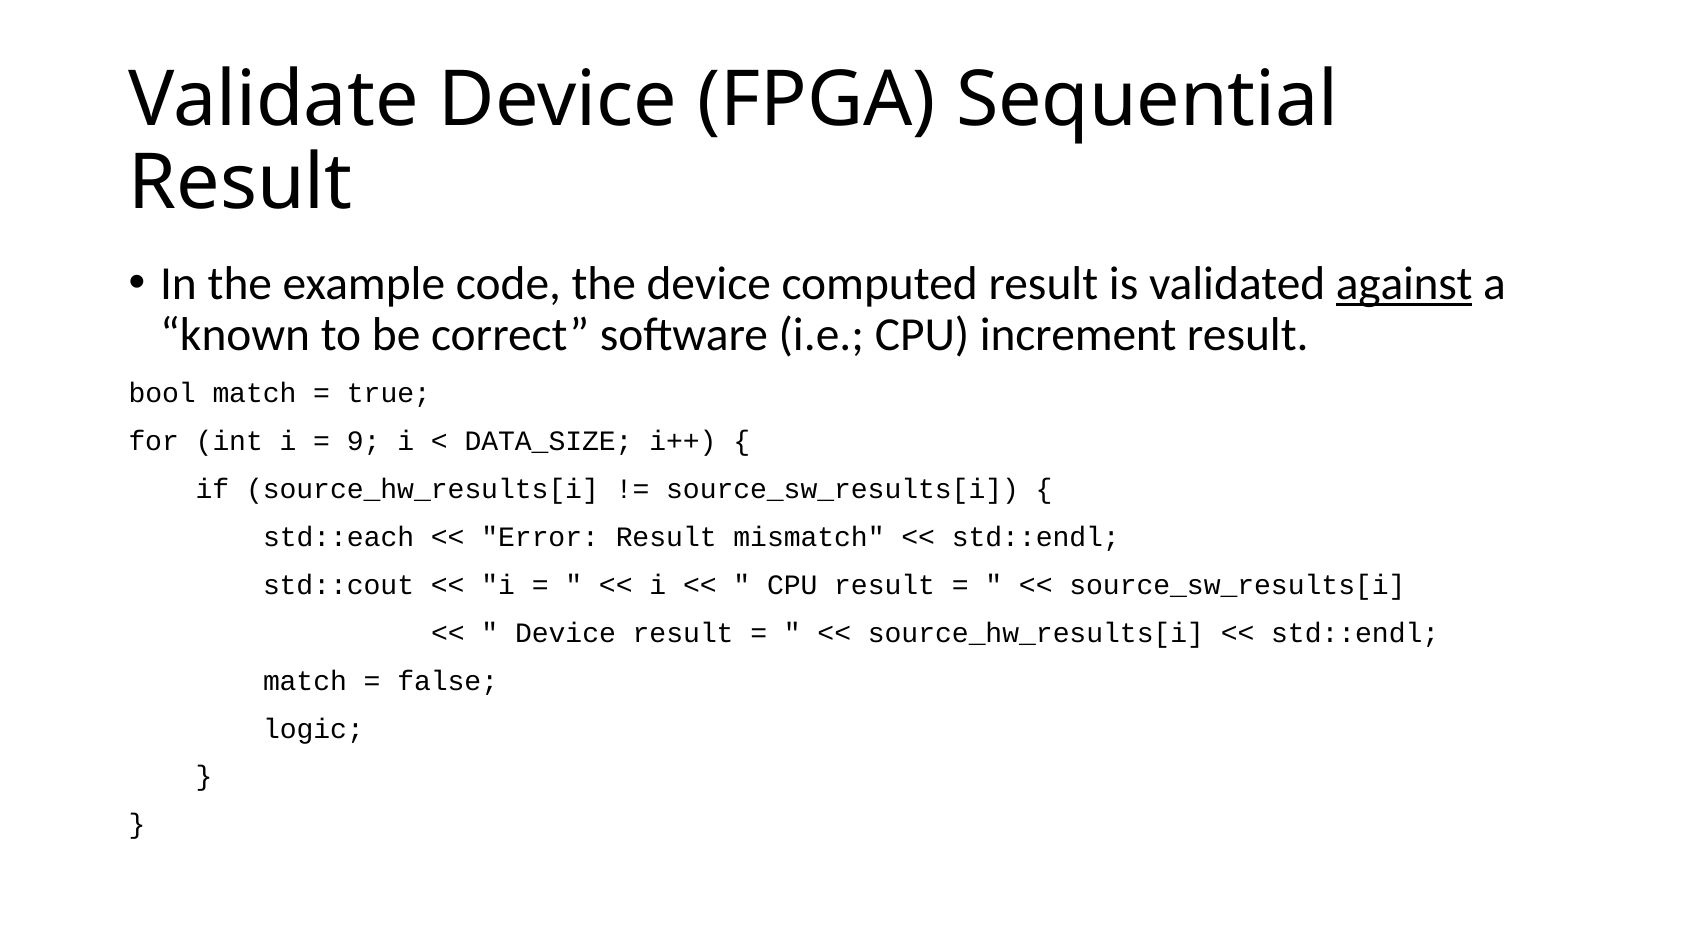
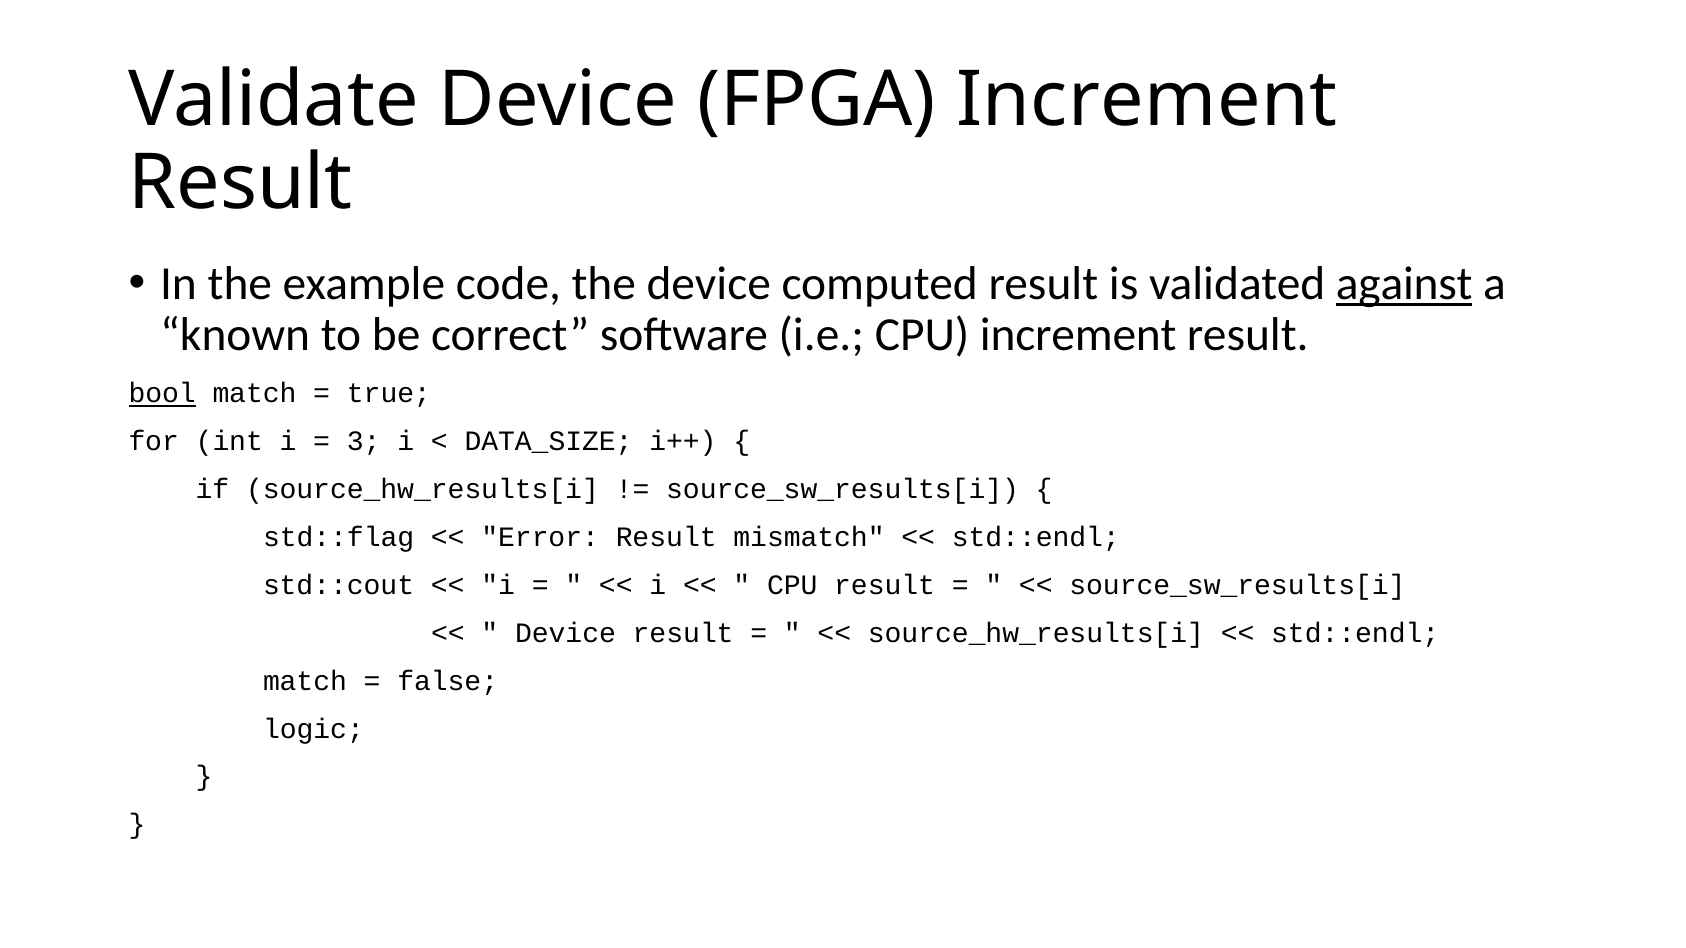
FPGA Sequential: Sequential -> Increment (1147, 100)
bool underline: none -> present (162, 394)
9: 9 -> 3 (364, 442)
std::each: std::each -> std::flag (339, 538)
